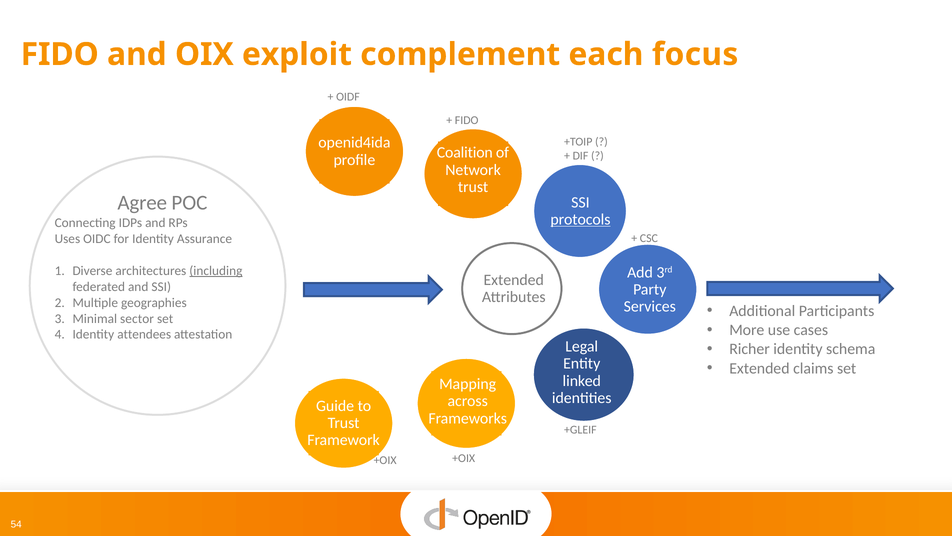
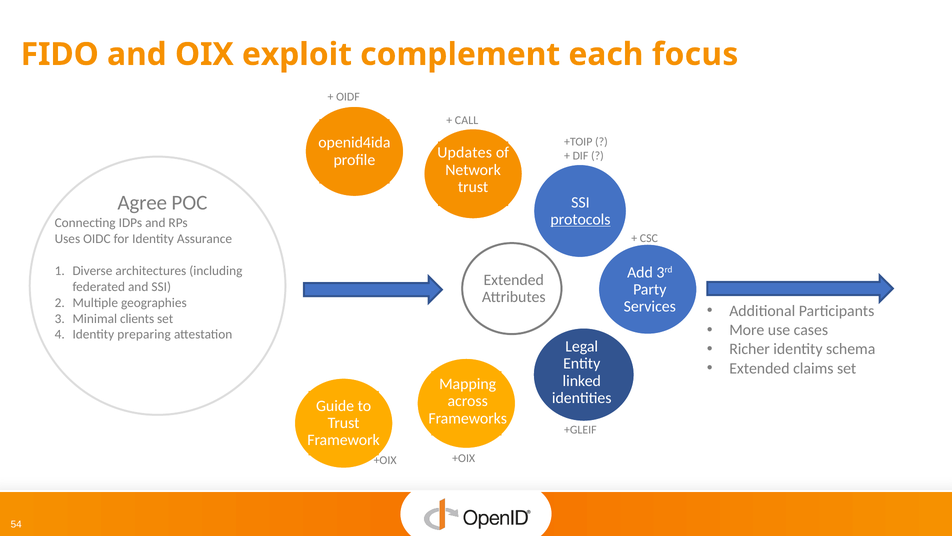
FIDO: FIDO -> CALL (467, 120)
Coalition: Coalition -> Updates (465, 153)
including underline: present -> none (216, 270)
sector: sector -> clients (137, 318)
attendees: attendees -> preparing (144, 334)
